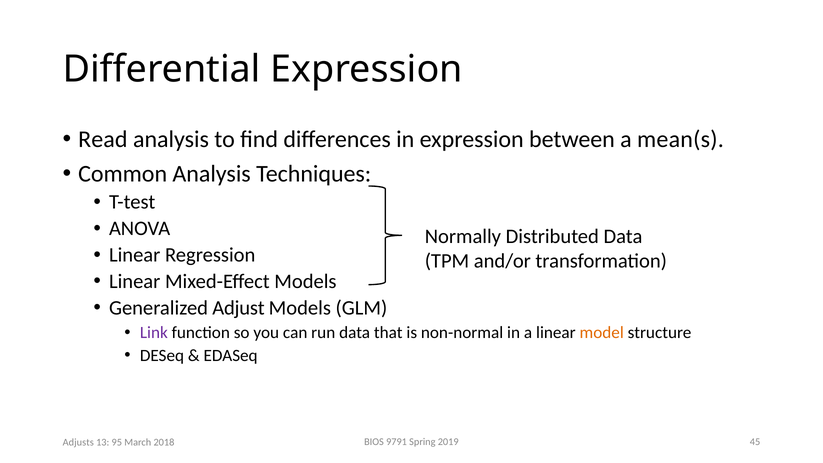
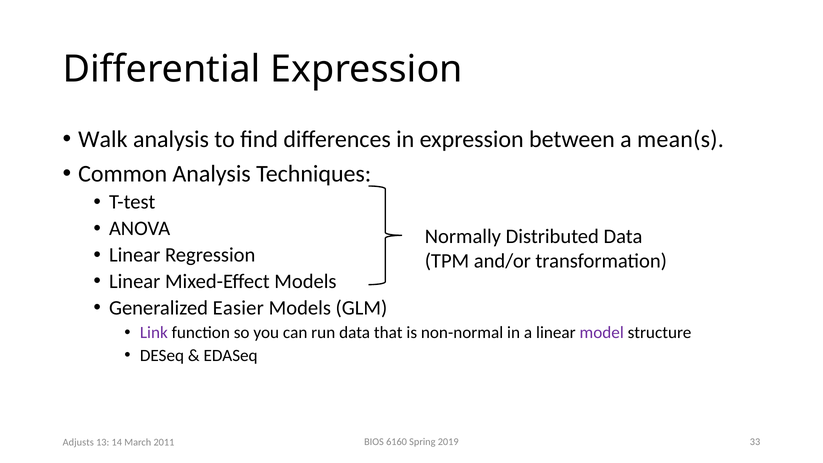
Read: Read -> Walk (103, 139)
Adjust: Adjust -> Easier (238, 308)
model colour: orange -> purple (602, 333)
9791: 9791 -> 6160 (397, 442)
45: 45 -> 33 (755, 442)
95: 95 -> 14 (117, 442)
2018: 2018 -> 2011 (164, 442)
